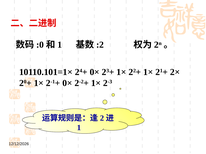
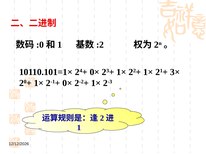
2×: 2× -> 3× (175, 72)
